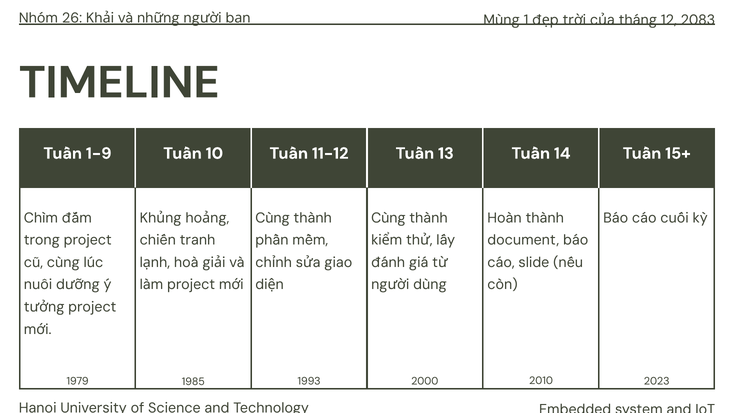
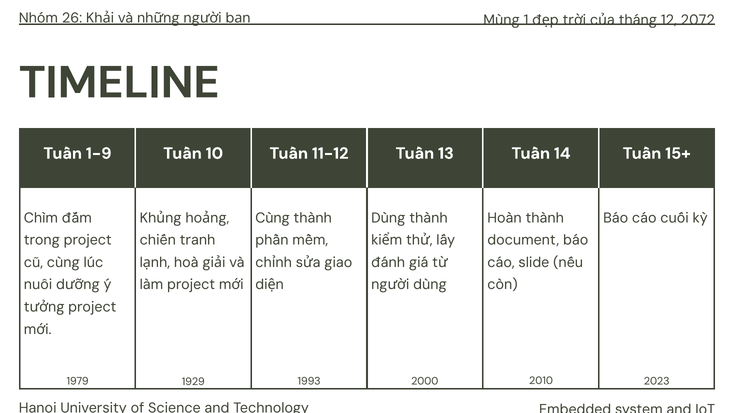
2083: 2083 -> 2072 (698, 20)
Cùng: Cùng -> Dùng (388, 218)
1985: 1985 -> 1929 (193, 381)
